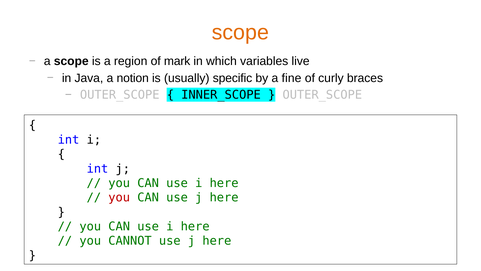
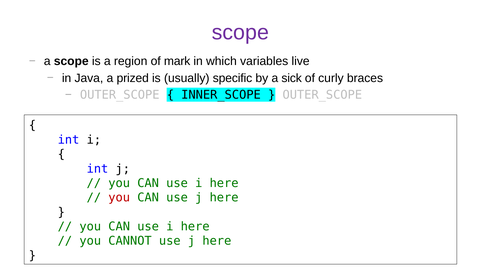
scope colour: orange -> purple (240, 32)
notion: notion -> prized (133, 78)
fine: fine -> sick (292, 78)
